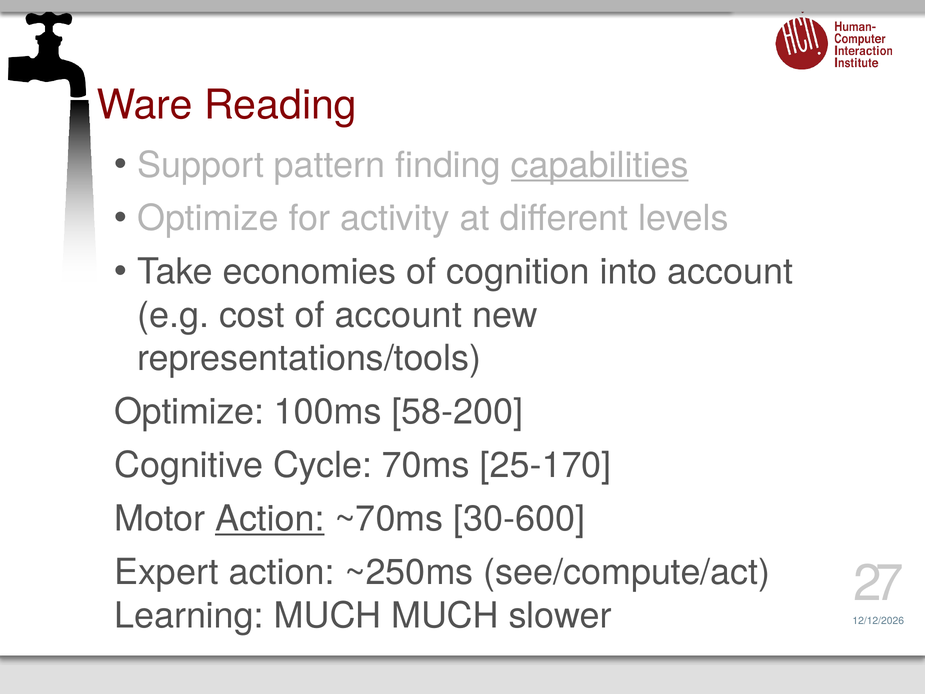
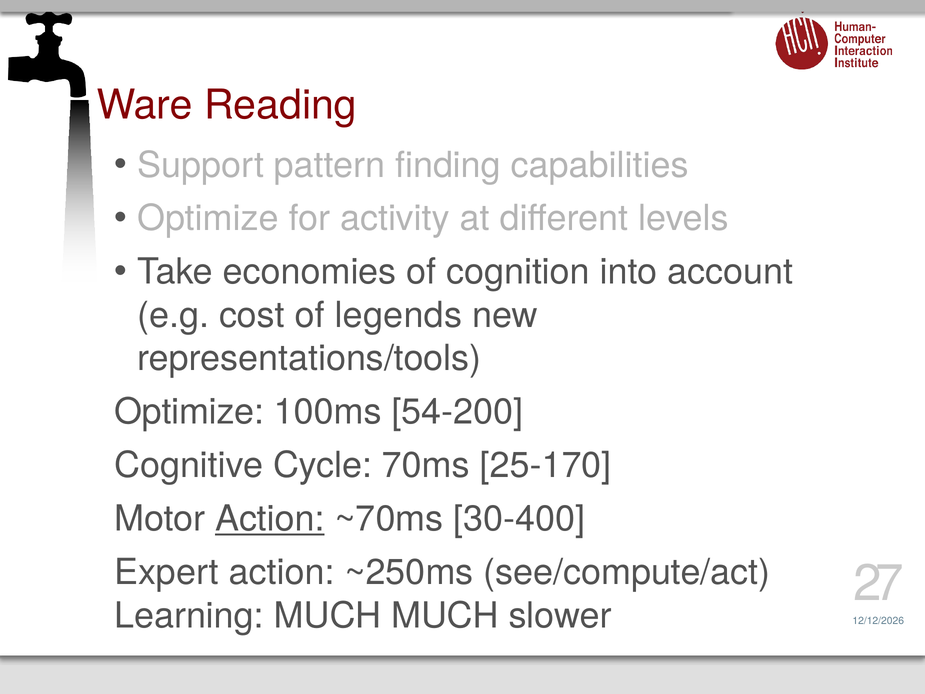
capabilities underline: present -> none (600, 165)
of account: account -> legends (398, 315)
58-200: 58-200 -> 54-200 (457, 412)
30-600: 30-600 -> 30-400 (519, 519)
